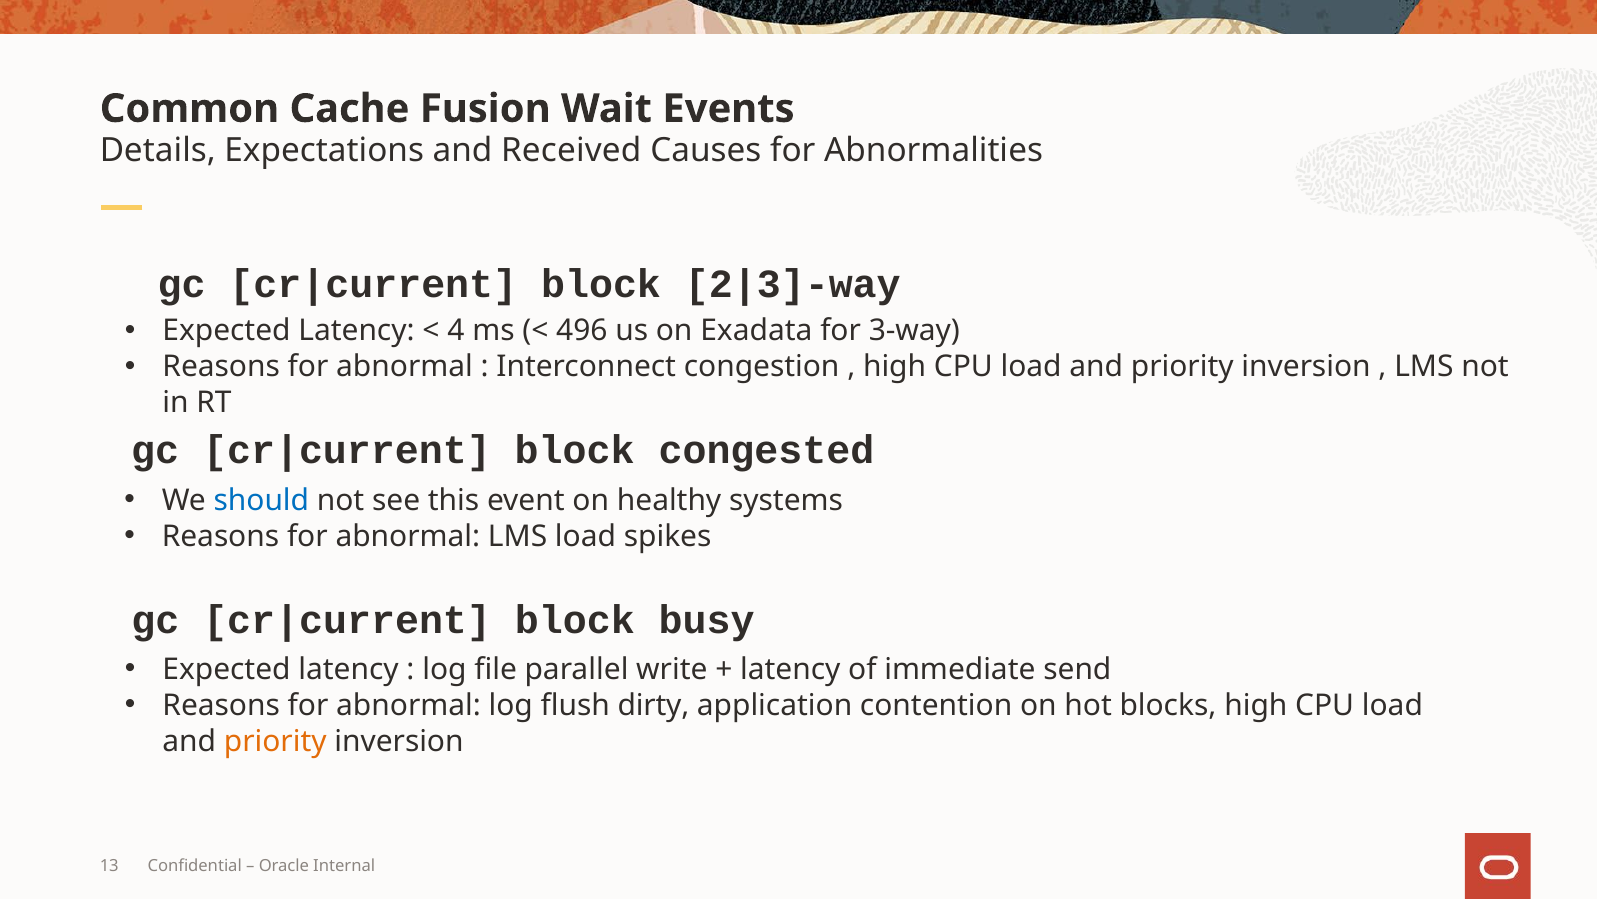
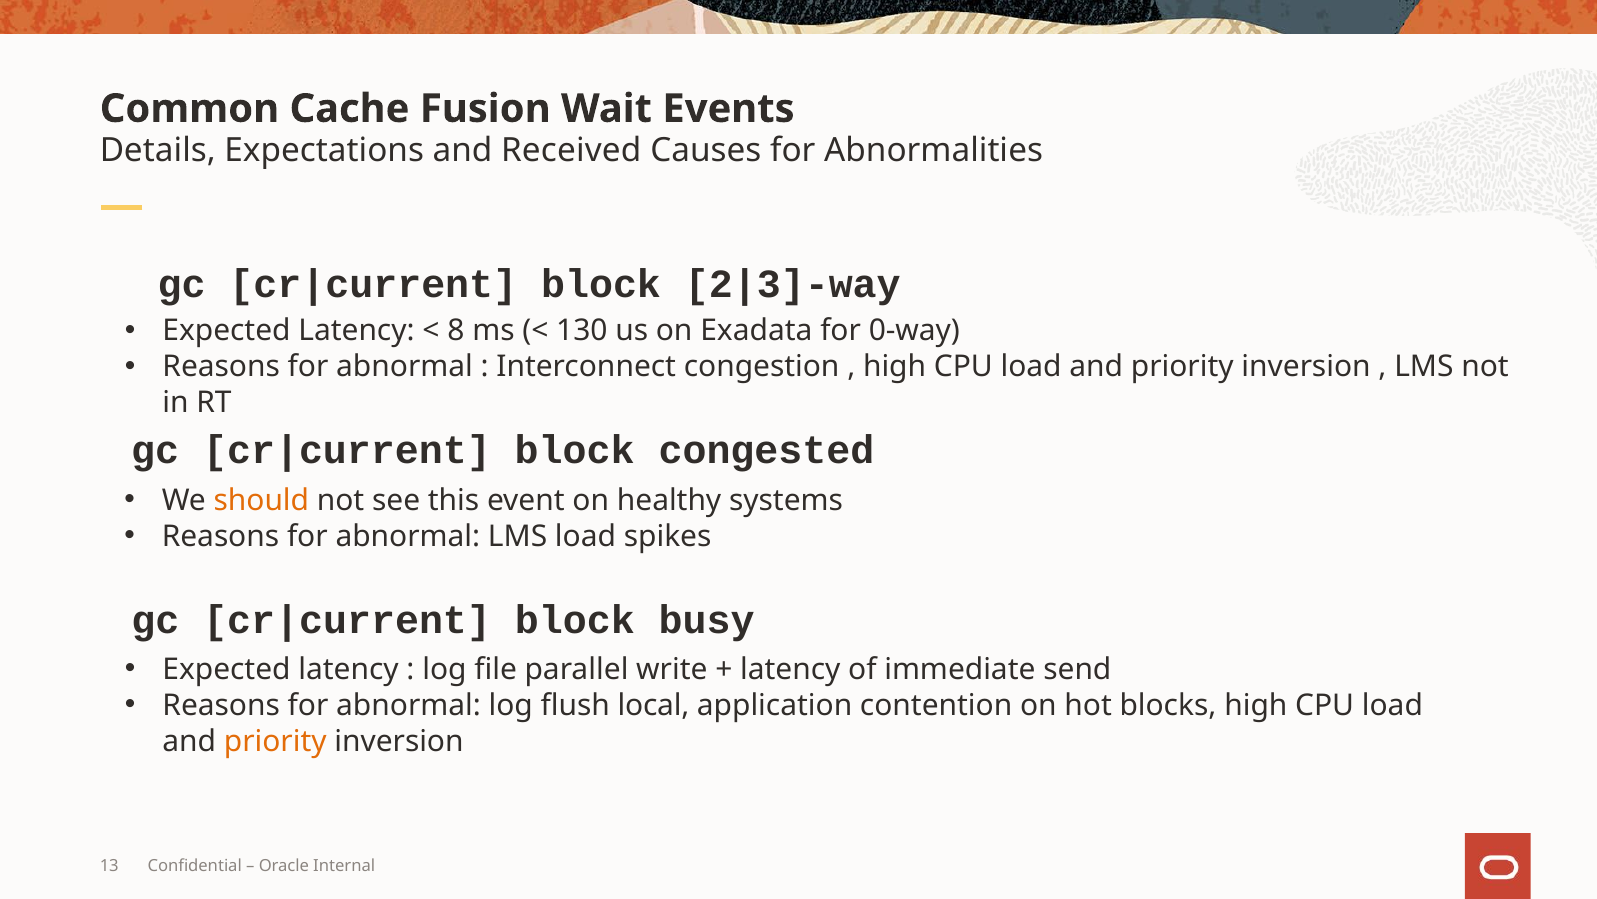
4: 4 -> 8 (456, 331)
496: 496 -> 130 (582, 331)
3-way: 3-way -> 0-way (914, 331)
should colour: blue -> orange (261, 500)
dirty: dirty -> local (654, 705)
